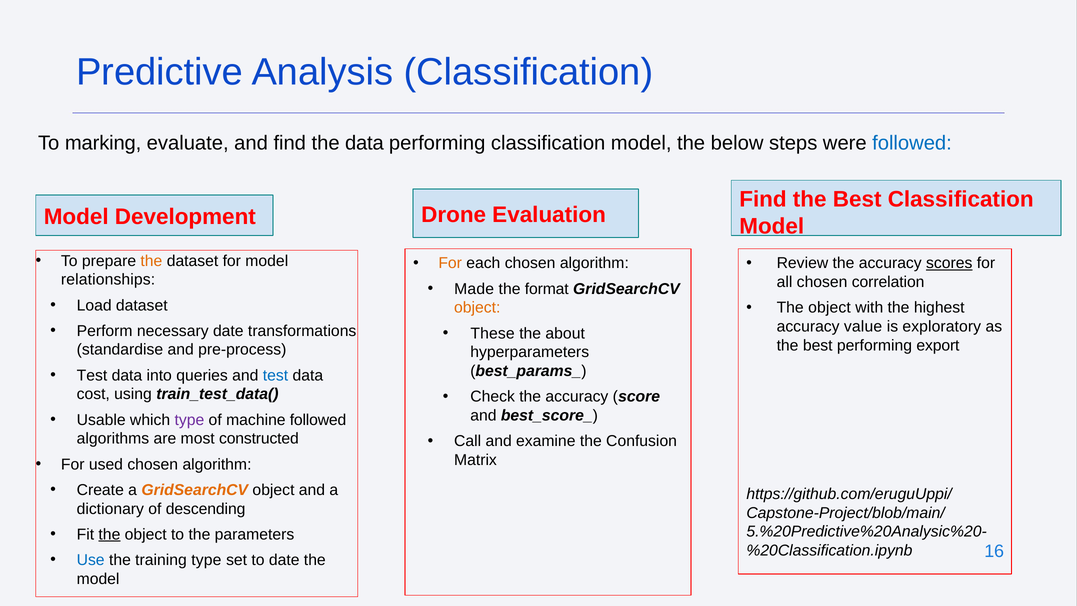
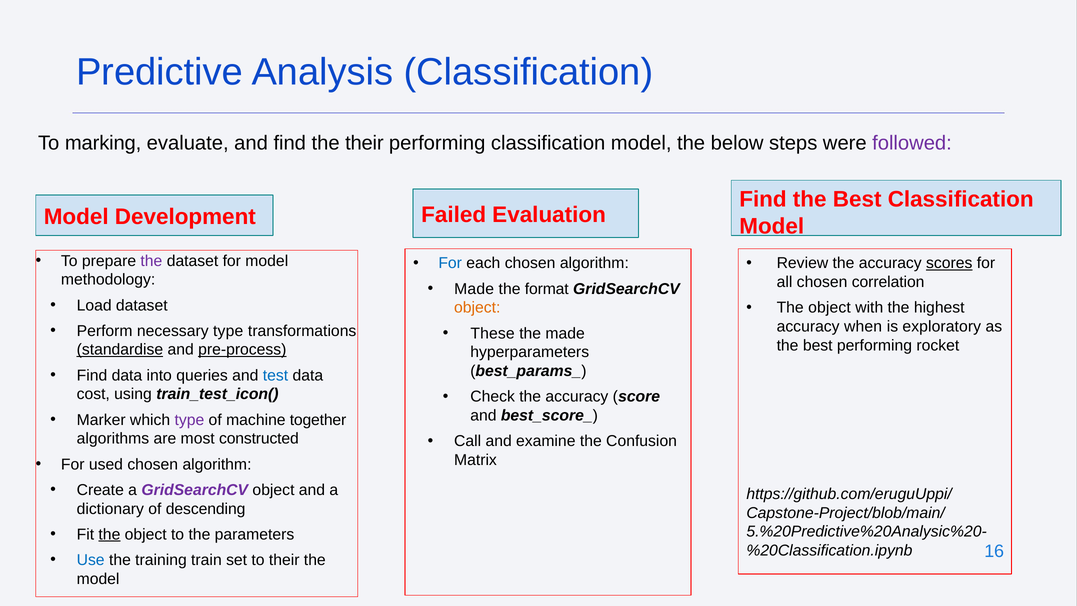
the data: data -> their (364, 143)
followed colour: blue -> purple (912, 143)
Drone: Drone -> Failed (454, 215)
the colour: orange -> purple (151, 261)
For colour: orange -> blue (450, 263)
relationships: relationships -> methodology (108, 280)
value: value -> when (863, 327)
necessary date: date -> type (228, 331)
the about: about -> made (565, 333)
export: export -> rocket (938, 345)
standardise underline: none -> present (120, 350)
pre-process underline: none -> present (242, 350)
Test: Test -> Find (92, 375)
train_test_data(: train_test_data( -> train_test_icon( (217, 394)
Usable: Usable -> Marker (101, 420)
machine followed: followed -> together (318, 420)
GridSearchCV colour: orange -> purple (195, 490)
training type: type -> train (206, 560)
to date: date -> their (284, 560)
